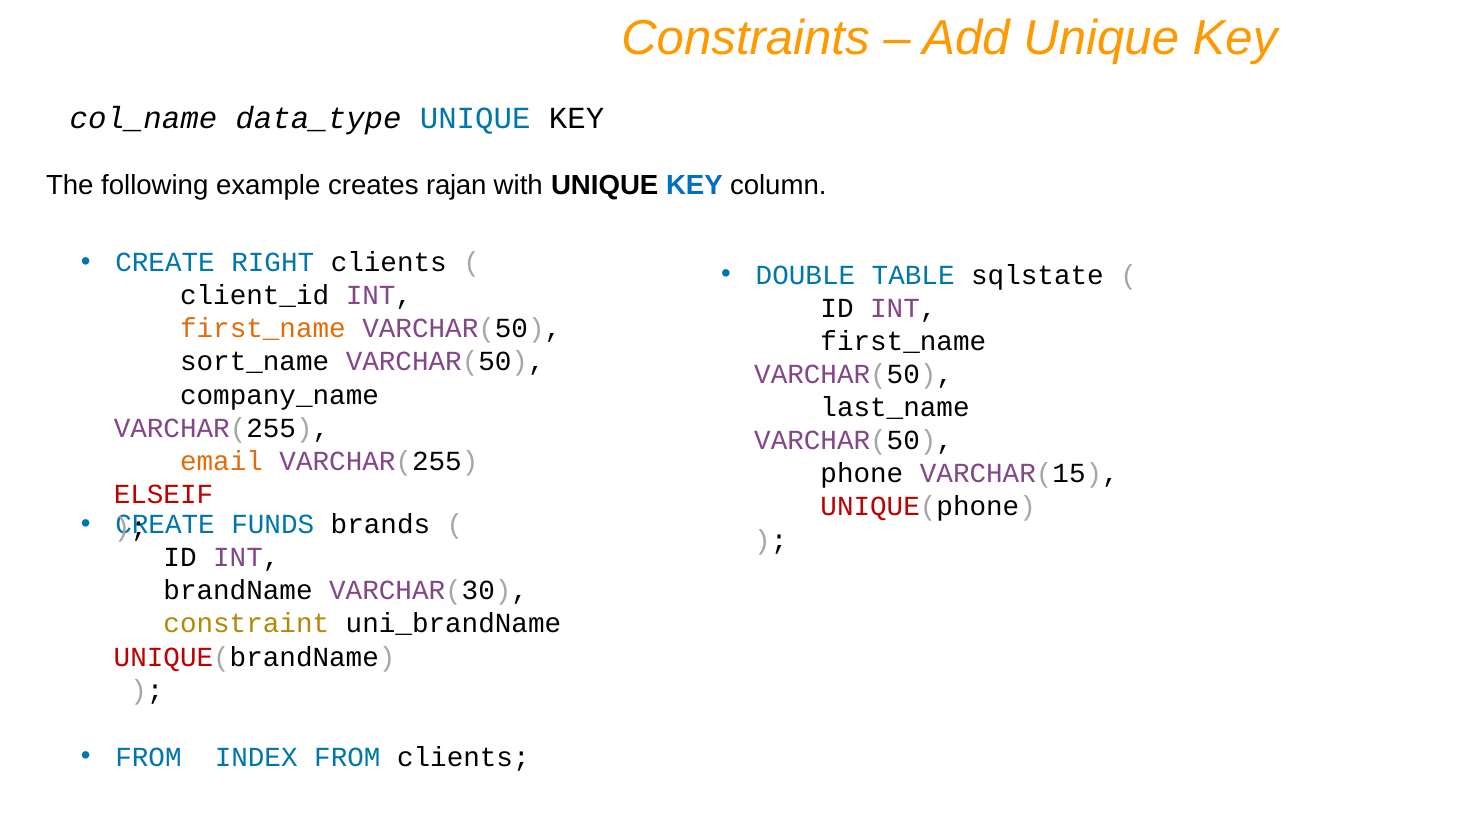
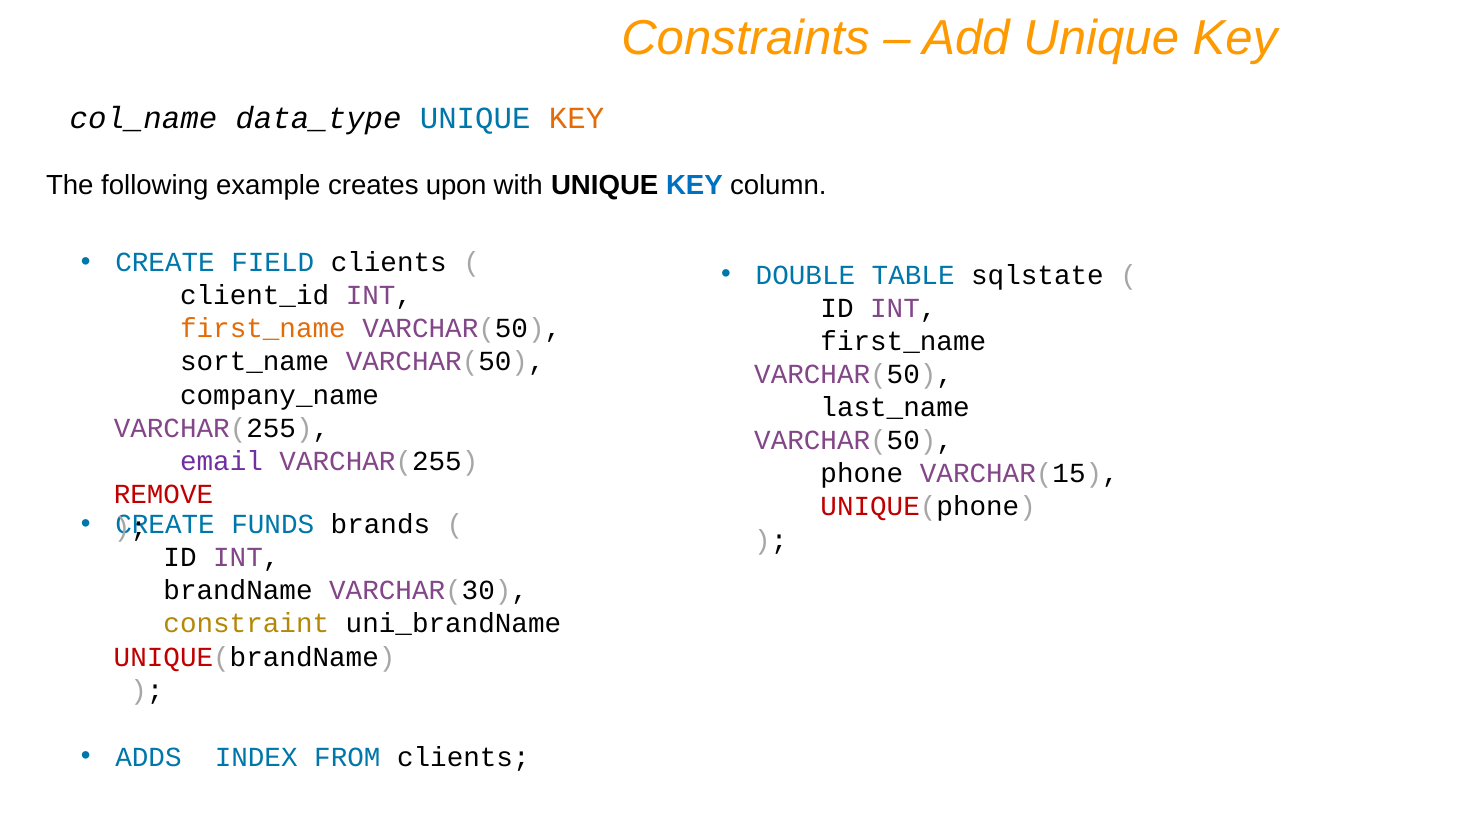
KEY colour: black -> orange (577, 118)
rajan: rajan -> upon (456, 186)
RIGHT: RIGHT -> FIELD (273, 263)
email colour: orange -> purple (221, 461)
ELSEIF: ELSEIF -> REMOVE (163, 495)
FROM: FROM -> ADDS (148, 758)
